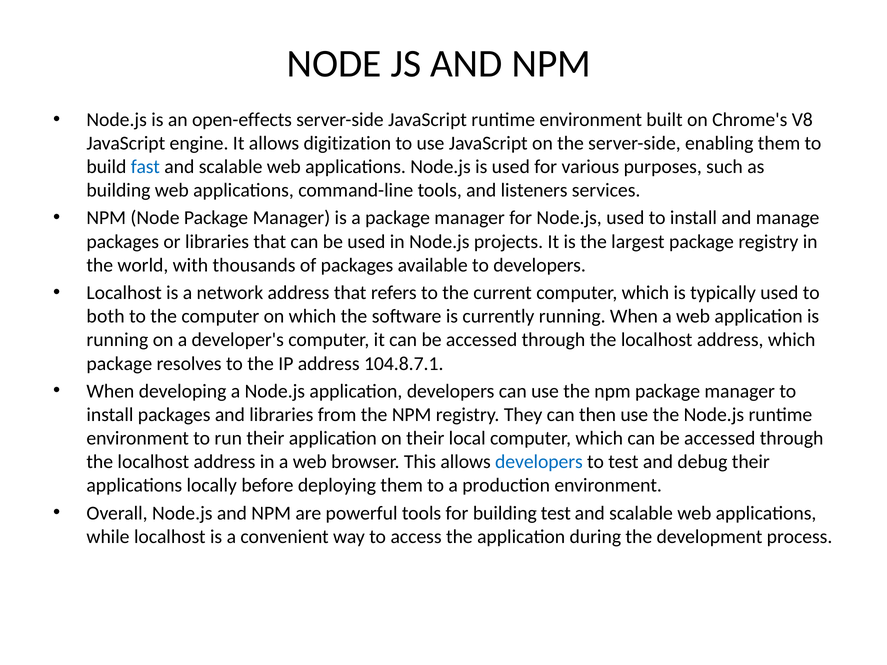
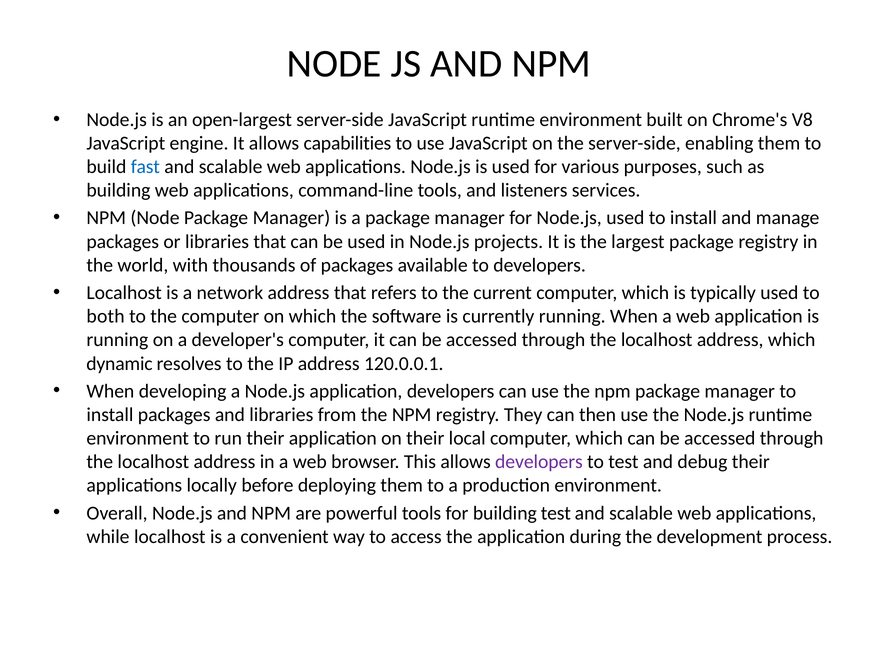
open-effects: open-effects -> open-largest (242, 120)
digitization: digitization -> capabilities (347, 143)
package: package -> dynamic (119, 364)
104.8.7.1: 104.8.7.1 -> 120.0.0.1 (404, 364)
developers colour: blue -> purple (539, 462)
